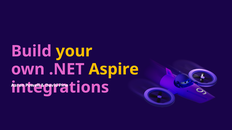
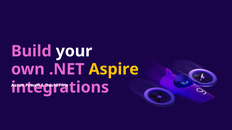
your colour: yellow -> white (74, 51)
